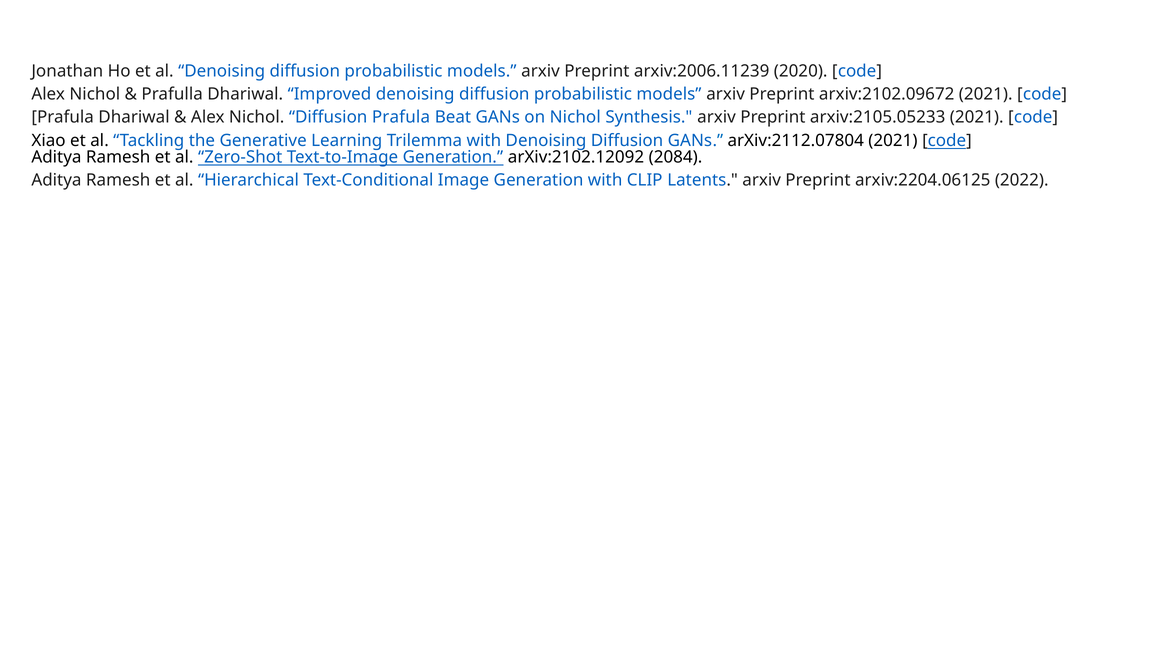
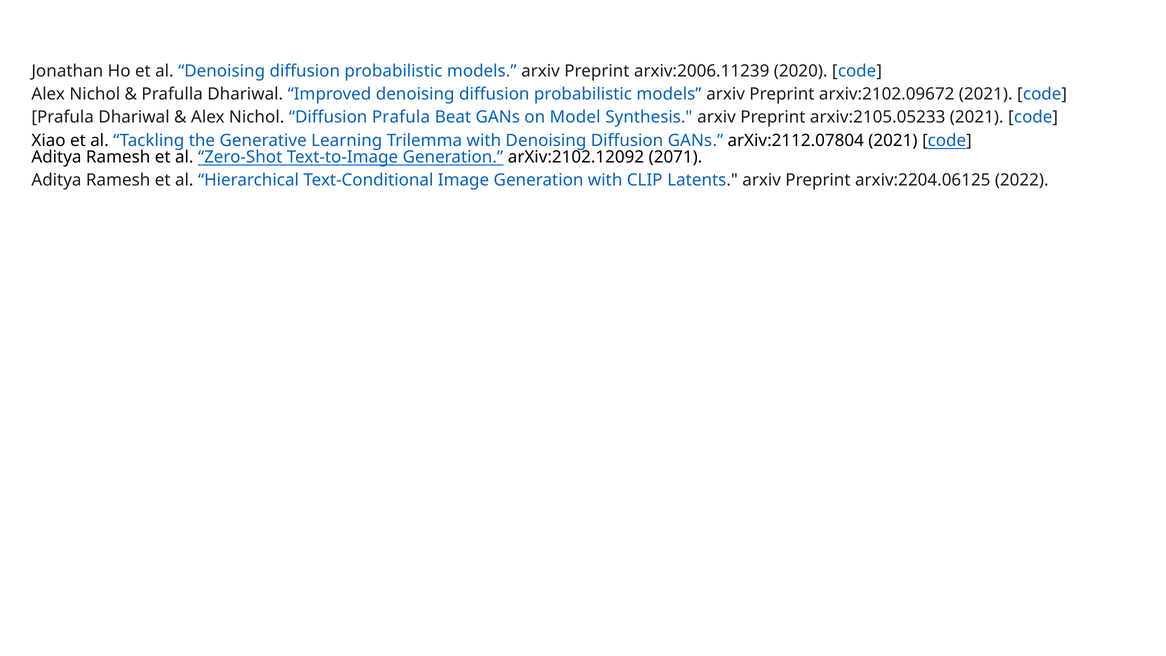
on Nichol: Nichol -> Model (575, 117)
2084: 2084 -> 2071 (676, 157)
